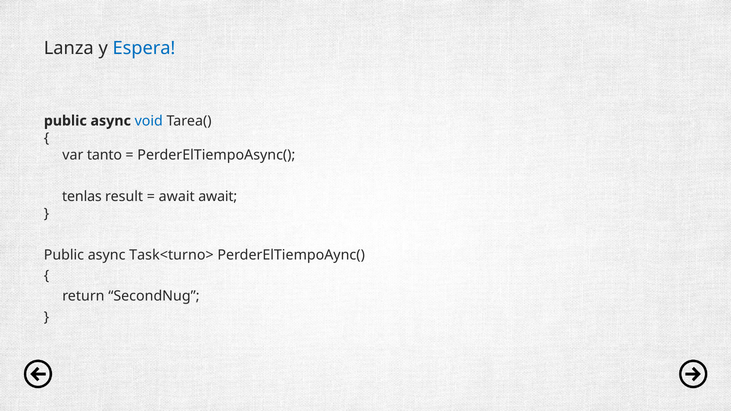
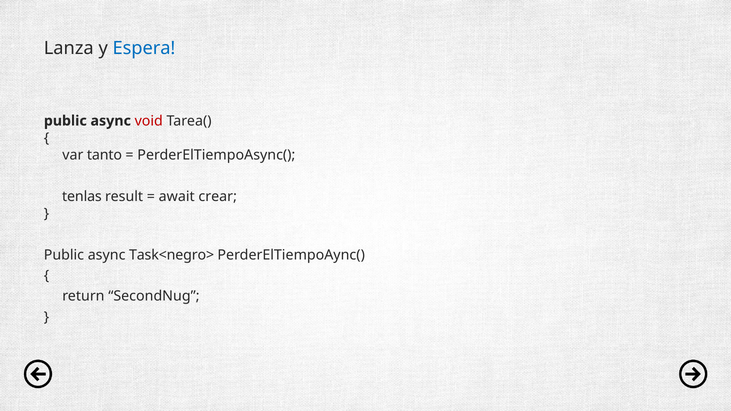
void colour: blue -> red (149, 121)
await await: await -> crear (218, 196)
Task<turno>: Task<turno> -> Task<negro> (172, 255)
